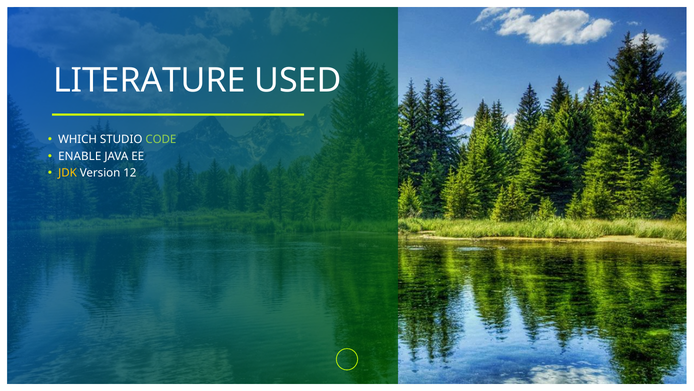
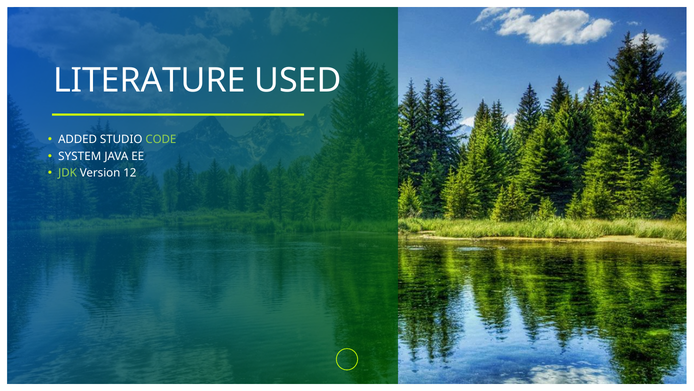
WHICH: WHICH -> ADDED (78, 139)
ENABLE: ENABLE -> SYSTEM (80, 156)
JDK colour: yellow -> light green (67, 173)
